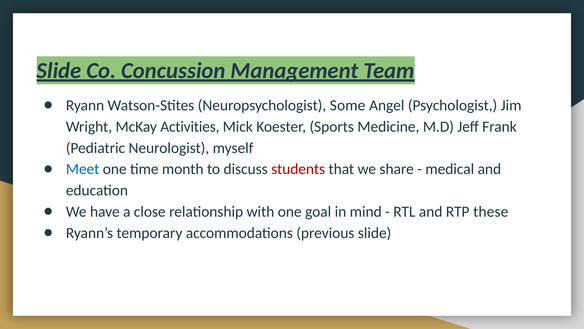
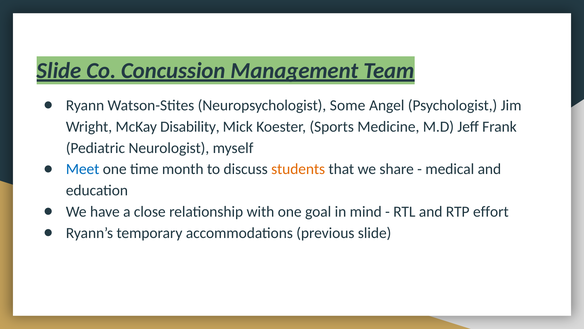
Activities: Activities -> Disability (190, 127)
students colour: red -> orange (298, 169)
these: these -> effort (491, 211)
